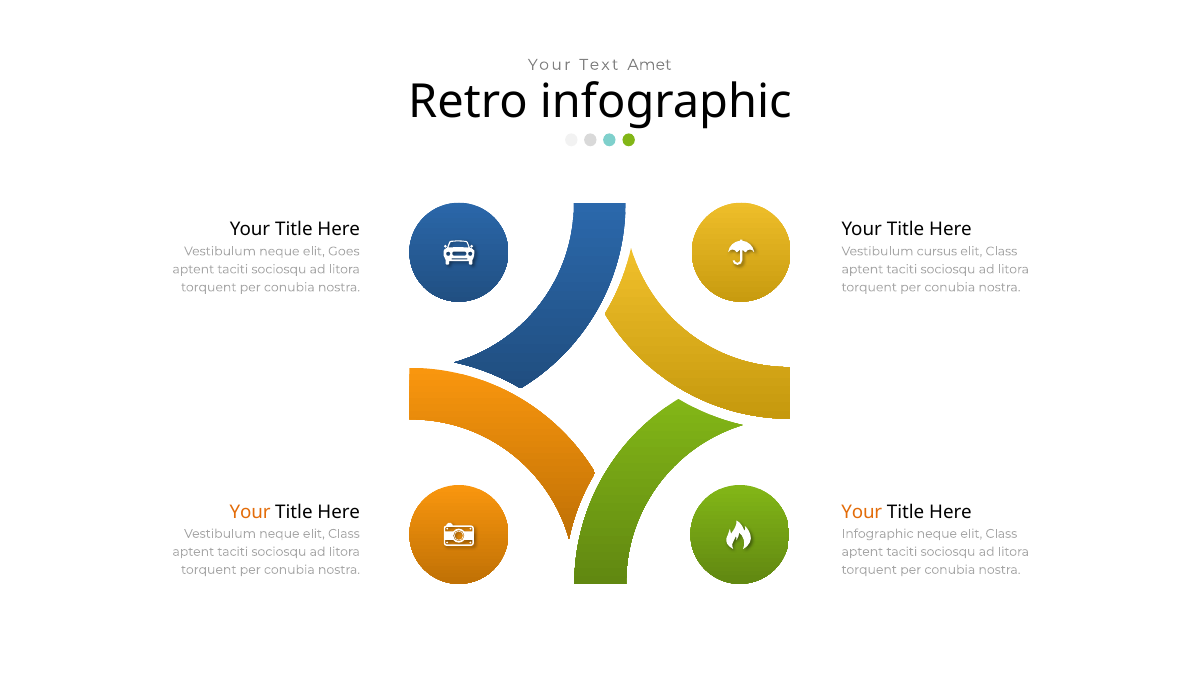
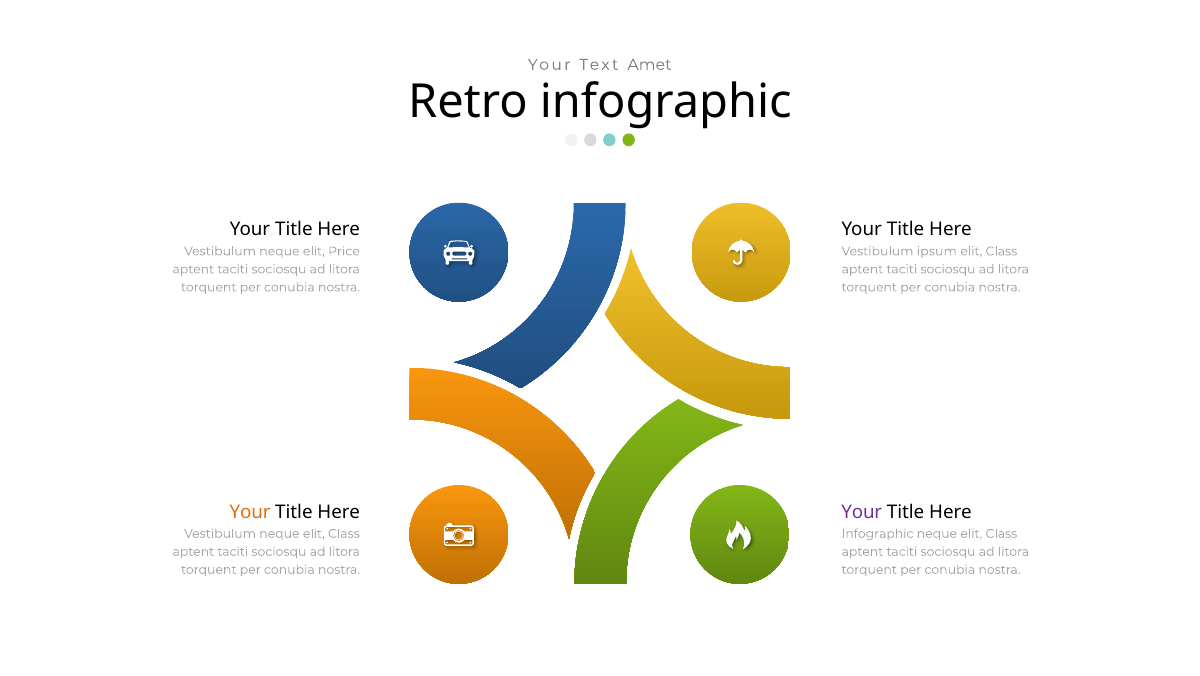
Goes: Goes -> Price (344, 251)
cursus: cursus -> ipsum (937, 251)
Your colour: orange -> purple (862, 512)
